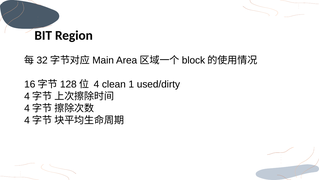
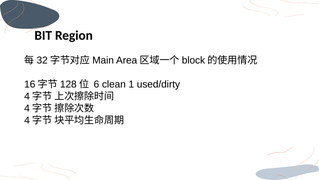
4: 4 -> 6 (96, 84)
